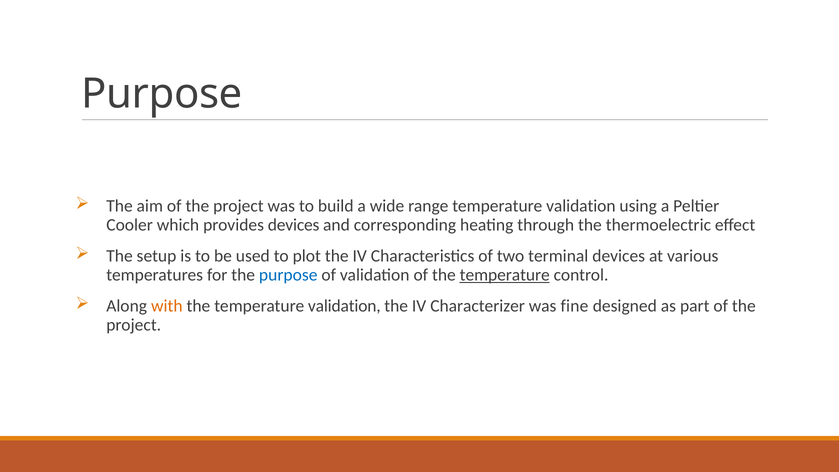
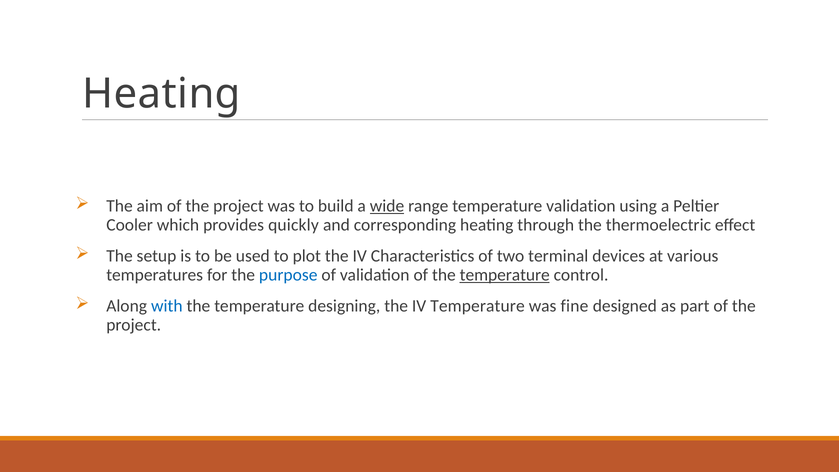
Purpose: Purpose -> Heating (162, 94)
wide underline: none -> present (387, 206)
provides devices: devices -> quickly (293, 225)
with colour: orange -> blue (167, 306)
the temperature validation: validation -> designing (344, 306)
IV Characterizer: Characterizer -> Temperature (478, 306)
